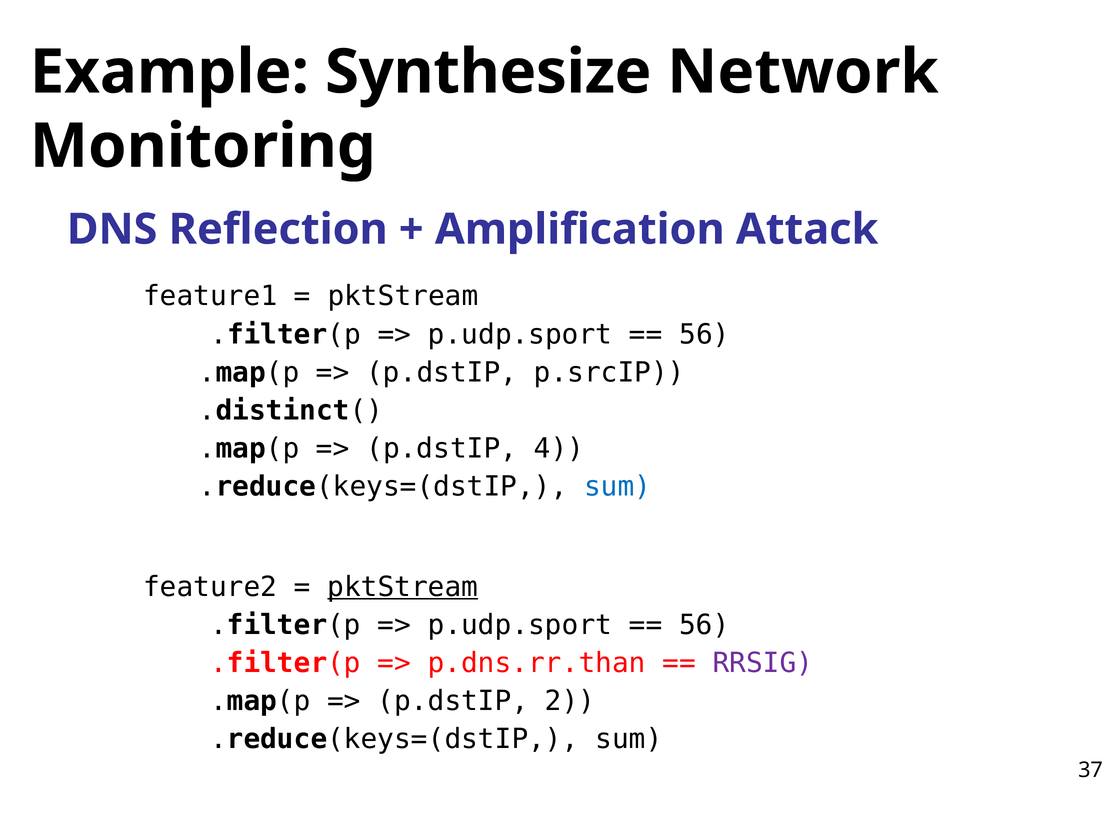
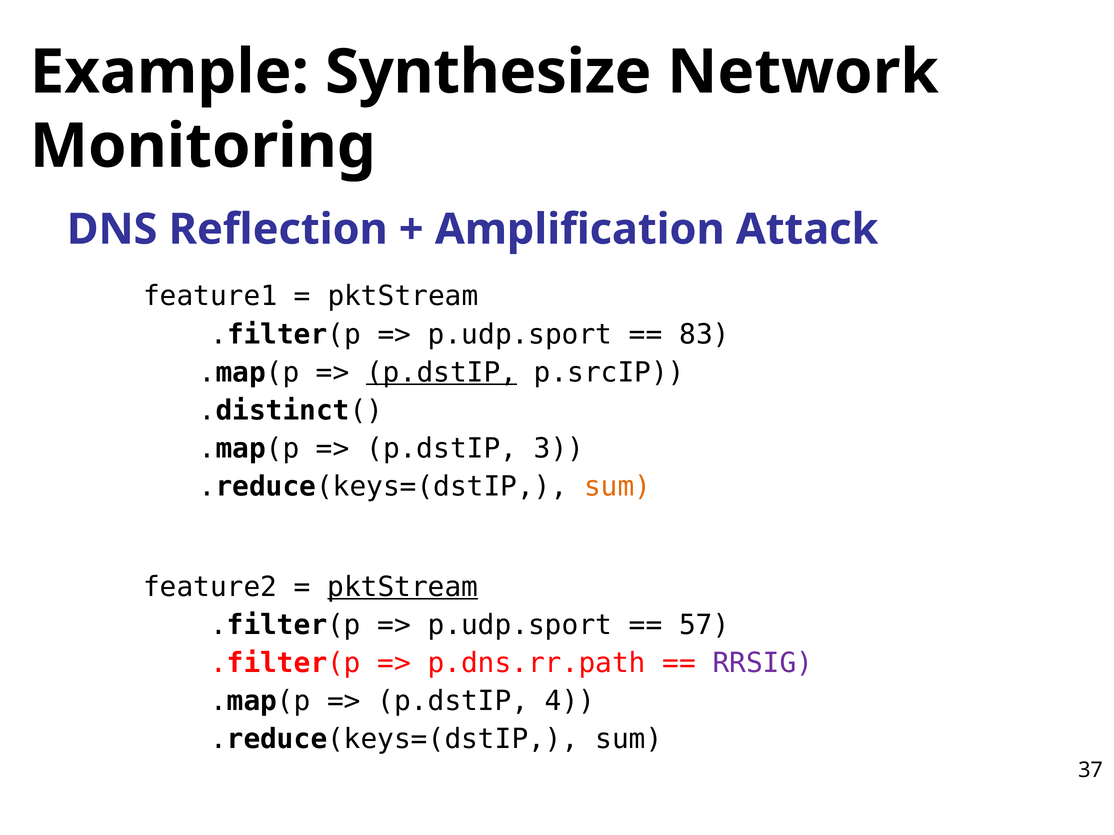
56: 56 -> 83 (704, 335)
p.dstIP underline: none -> present (442, 373)
4: 4 -> 3 (559, 449)
sum colour: blue -> orange (618, 487)
56: 56 -> 57 (704, 625)
p.dns.rr.than: p.dns.rr.than -> p.dns.rr.path (537, 663)
2: 2 -> 4 (570, 701)
